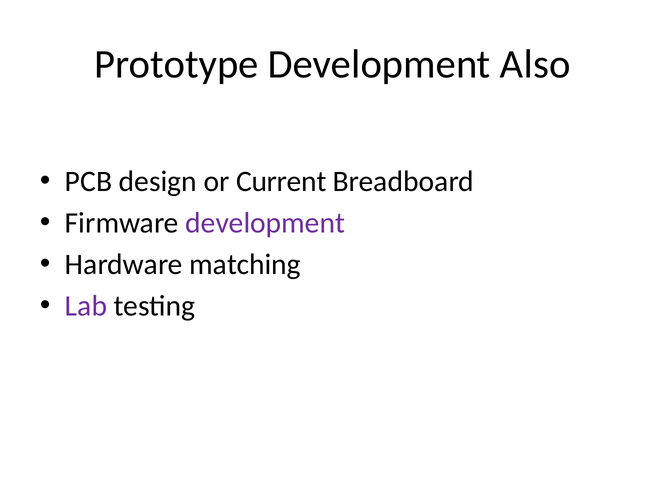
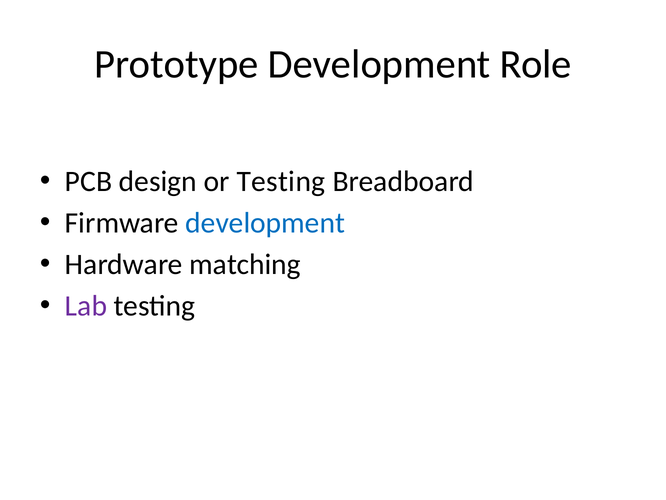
Also: Also -> Role (536, 64)
or Current: Current -> Testing (281, 181)
development colour: purple -> blue (265, 223)
